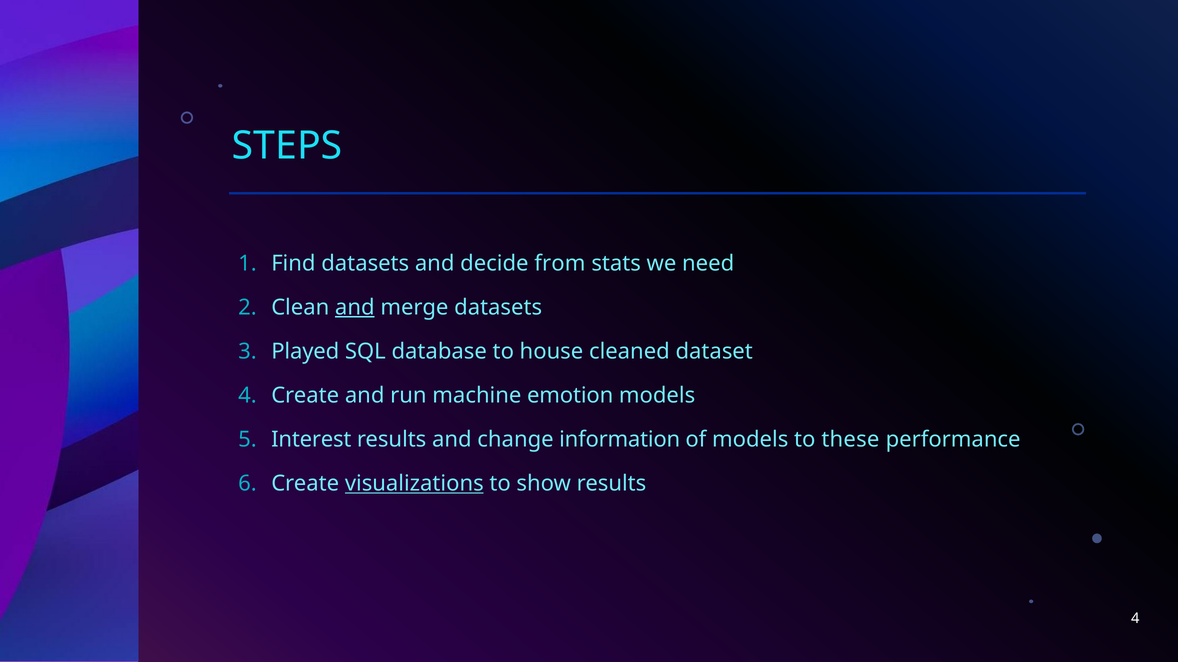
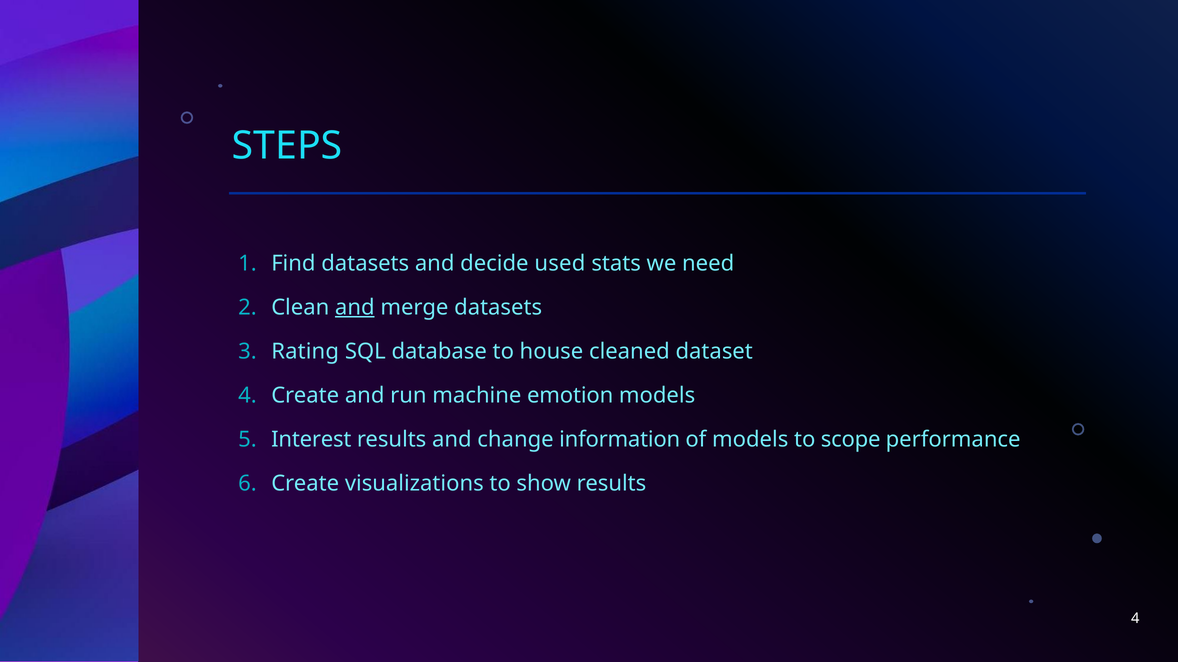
from: from -> used (560, 264)
Played: Played -> Rating (305, 352)
these: these -> scope (851, 440)
visualizations underline: present -> none (414, 484)
